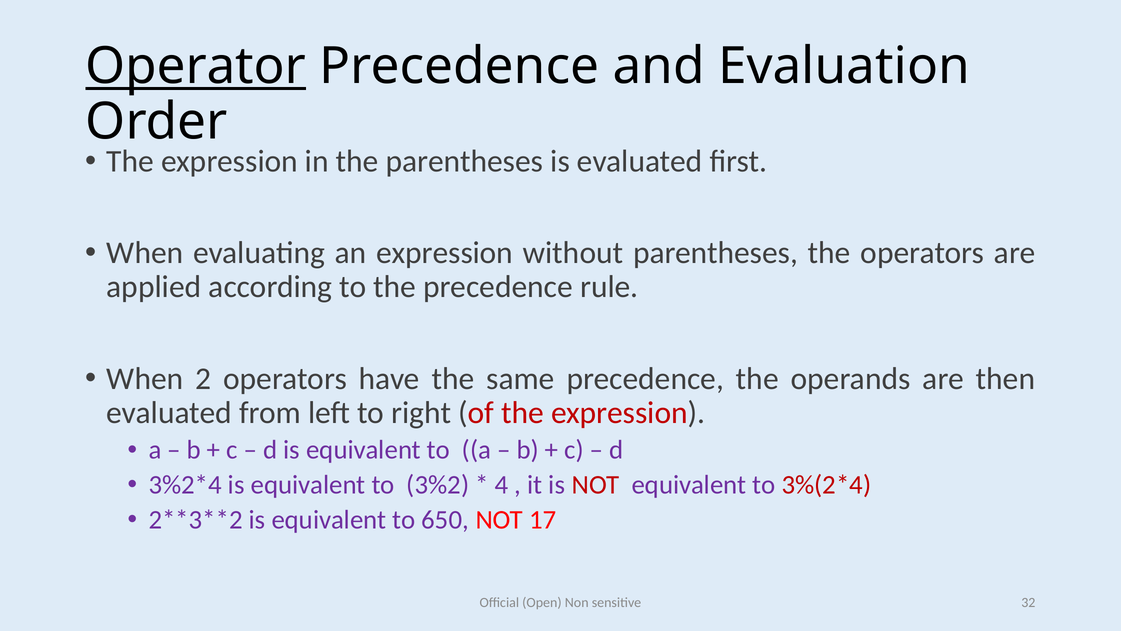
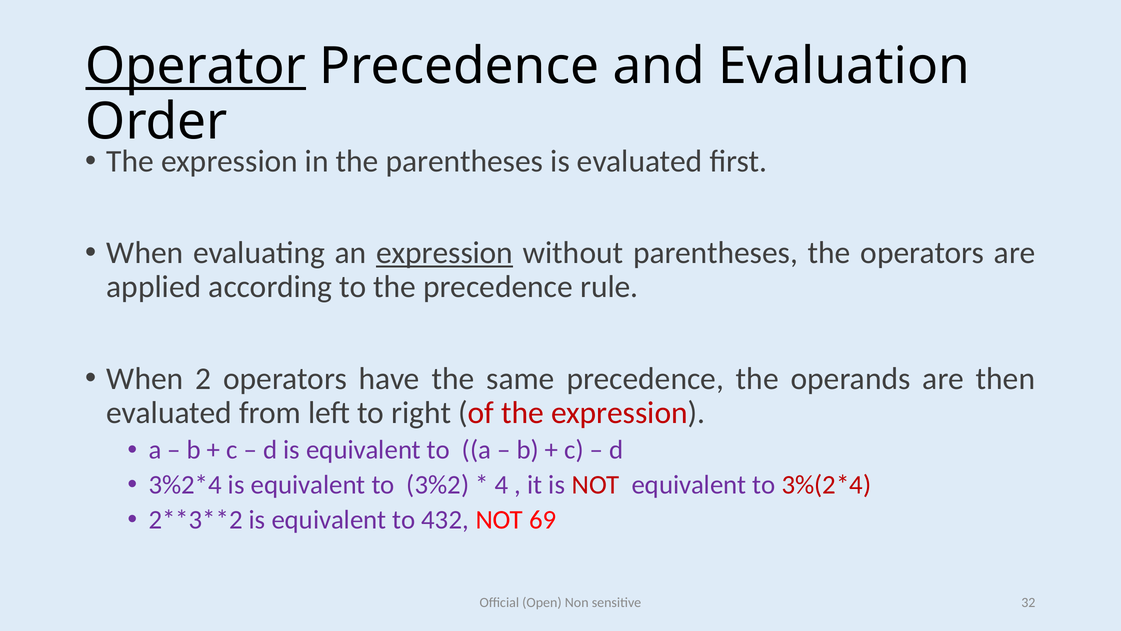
expression underline: none -> present (445, 253)
650: 650 -> 432 (445, 519)
17: 17 -> 69 (543, 519)
